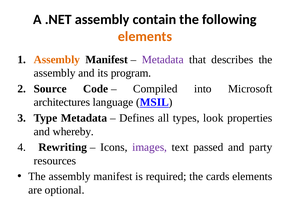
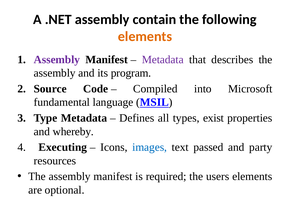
Assembly colour: orange -> purple (57, 60)
architectures: architectures -> fundamental (62, 103)
look: look -> exist (213, 118)
Rewriting: Rewriting -> Executing (63, 148)
images colour: purple -> blue (150, 148)
cards: cards -> users (218, 177)
